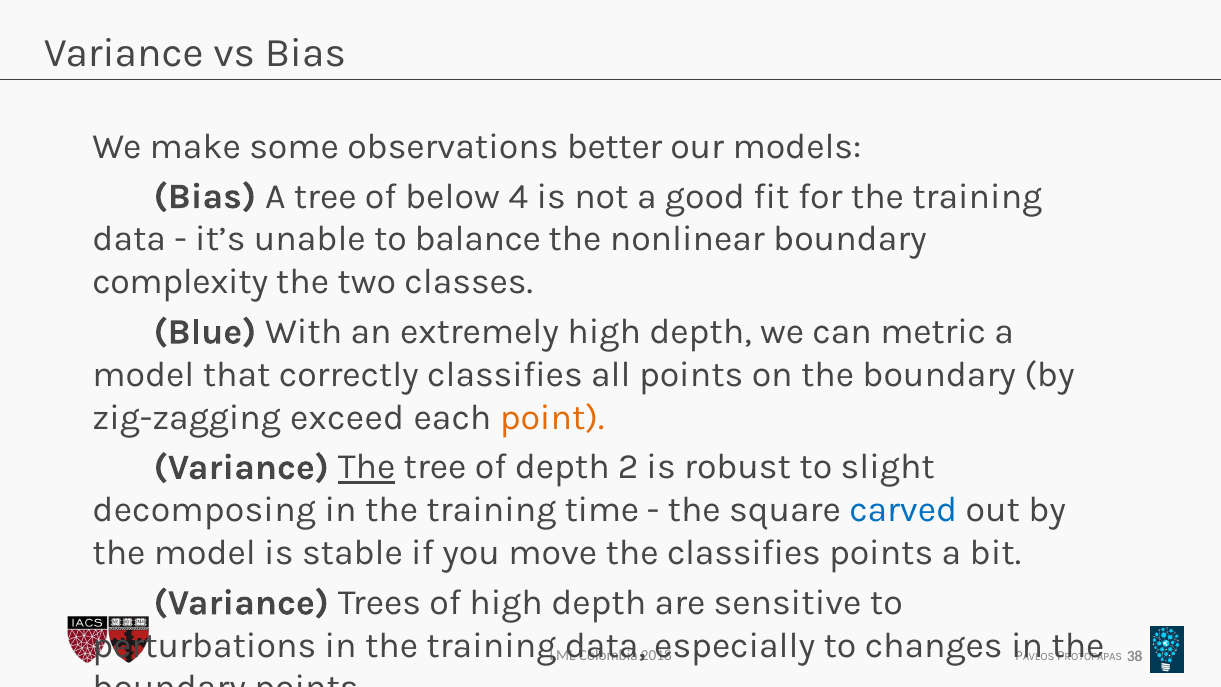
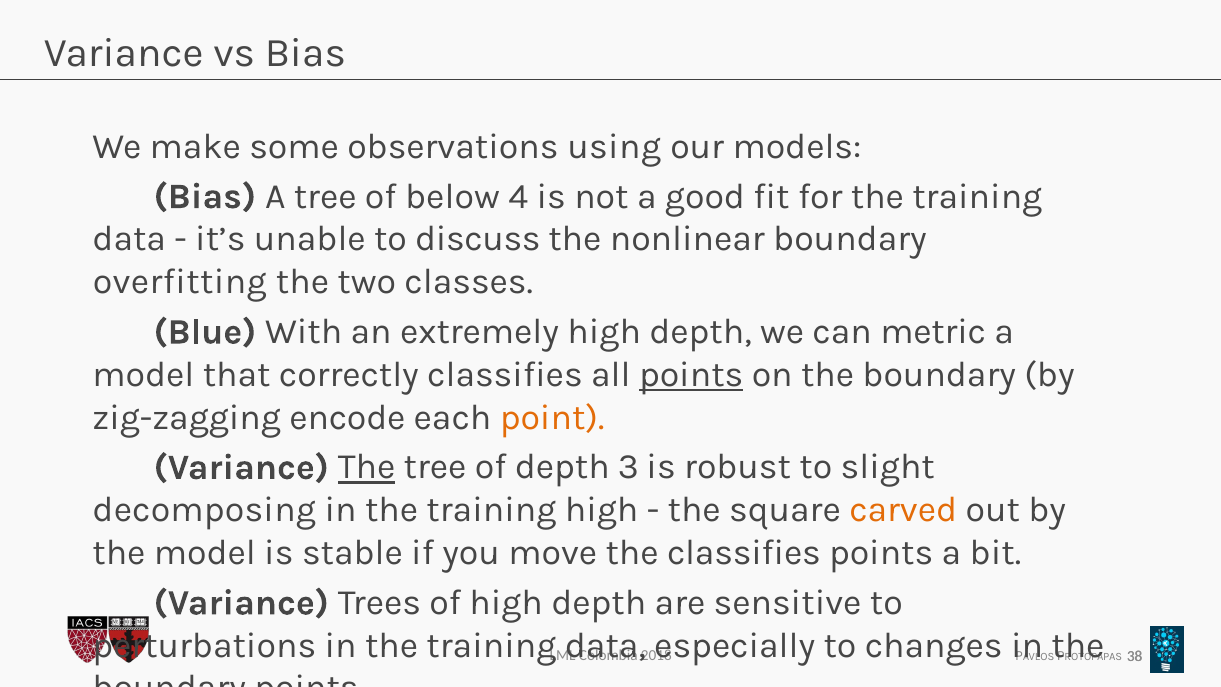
better: better -> using (614, 146)
balance: balance -> discuss (478, 239)
complexity: complexity -> overfitting (180, 282)
points underline: none -> present (691, 374)
exceed: exceed -> encode (347, 417)
2: 2 -> 3 (628, 467)
training time: time -> high (602, 510)
carved colour: blue -> orange (903, 510)
